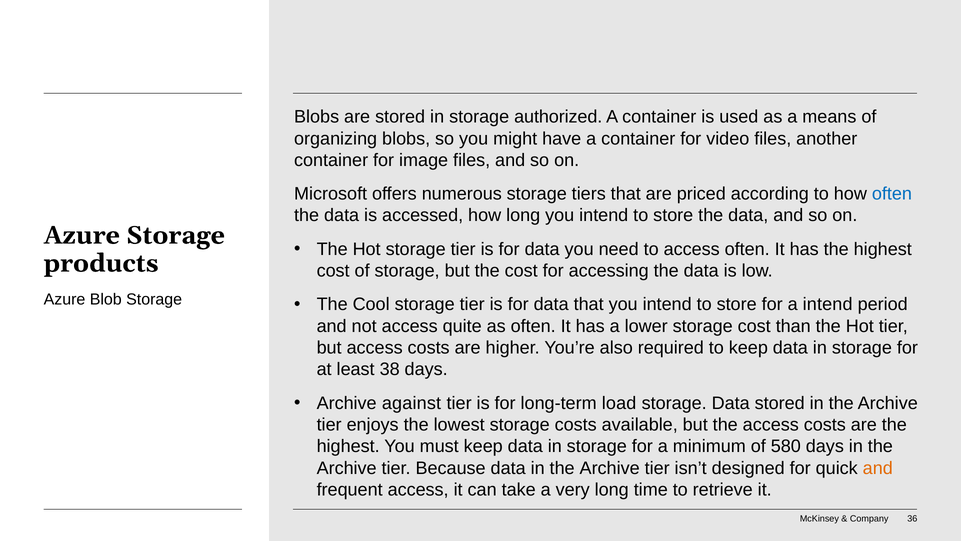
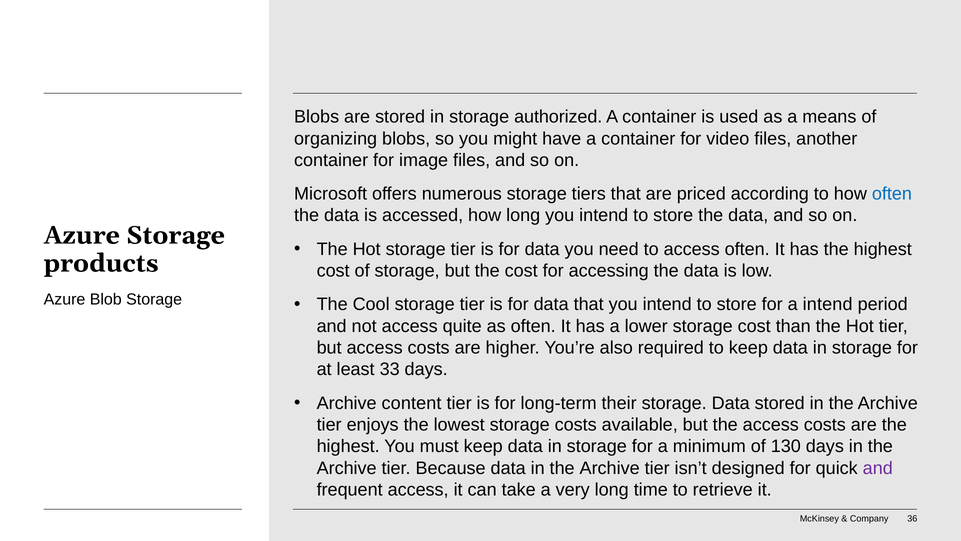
38: 38 -> 33 (390, 369)
against: against -> content (412, 403)
load: load -> their (619, 403)
580: 580 -> 130 (786, 446)
and colour: orange -> purple (878, 468)
